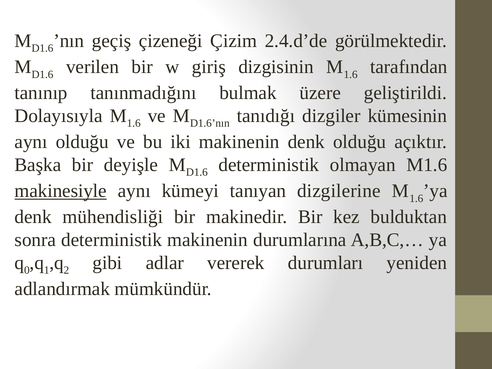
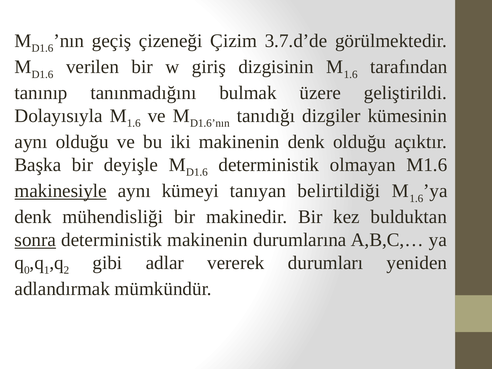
2.4.d’de: 2.4.d’de -> 3.7.d’de (296, 41)
dizgilerine: dizgilerine -> belirtildiği (339, 191)
sonra underline: none -> present (35, 240)
